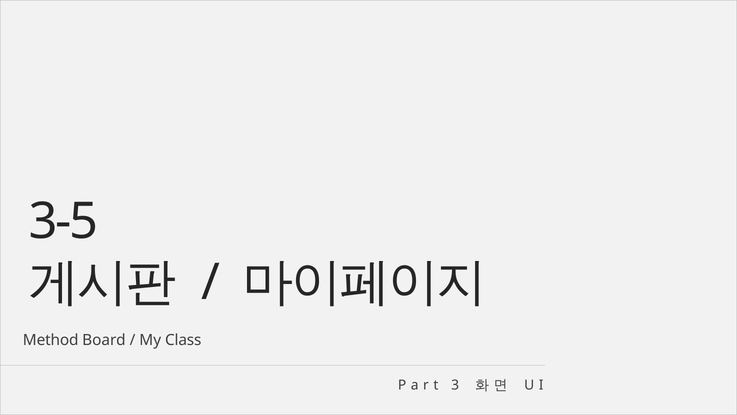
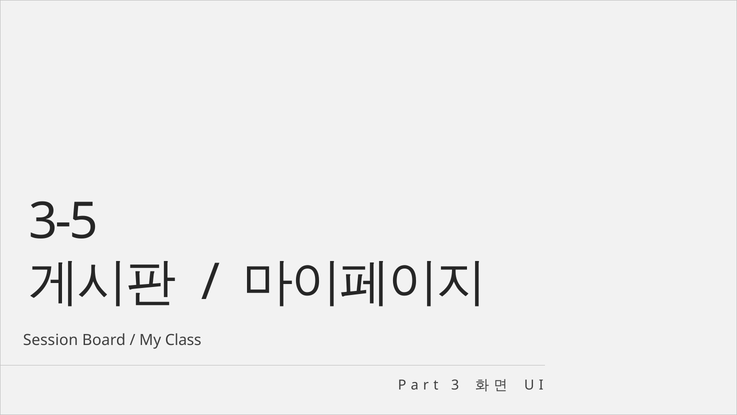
Method: Method -> Session (51, 340)
